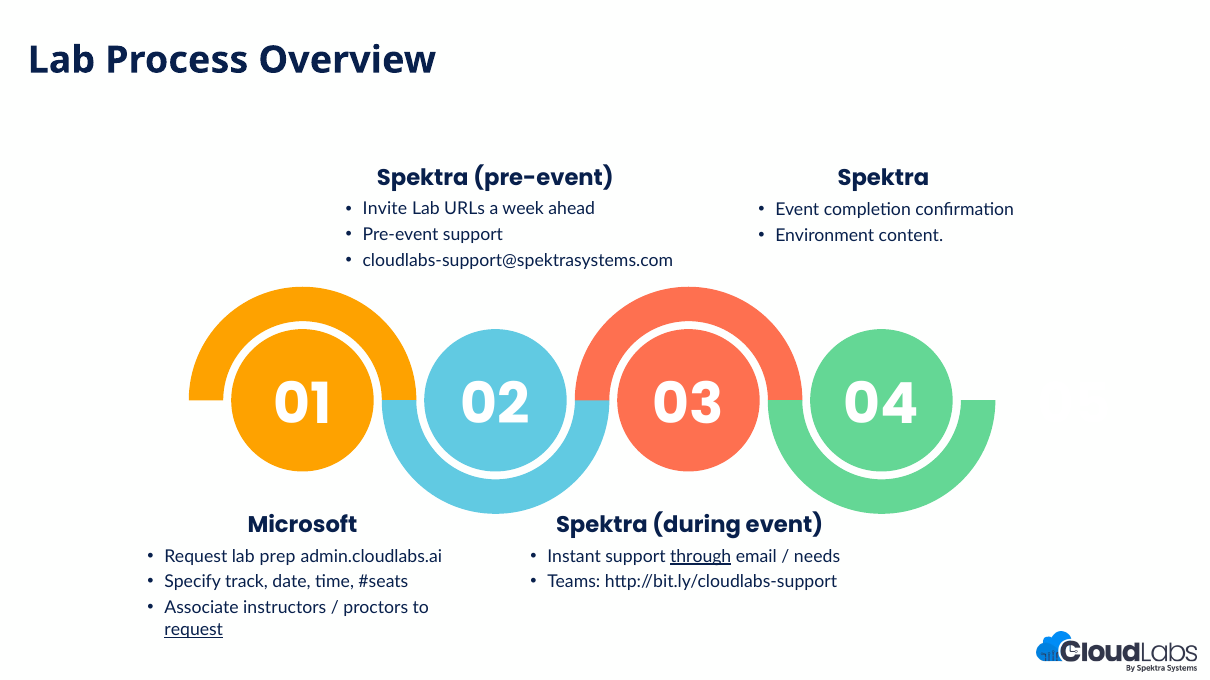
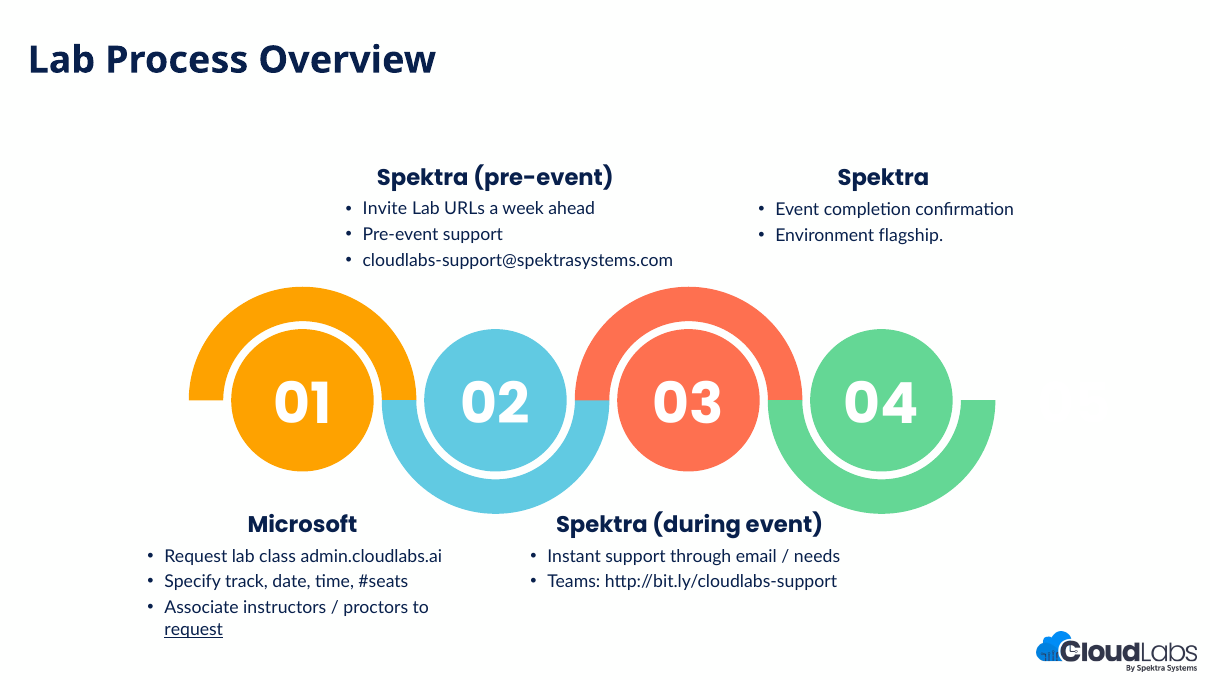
content: content -> flagship (911, 235)
prep: prep -> class (278, 557)
through underline: present -> none (701, 557)
